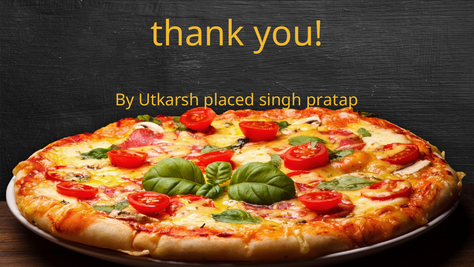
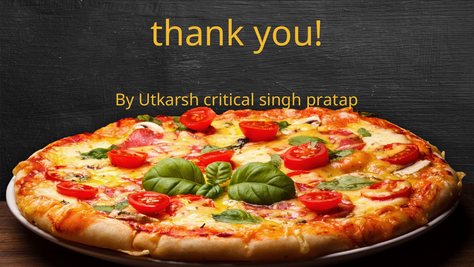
placed: placed -> critical (229, 100)
